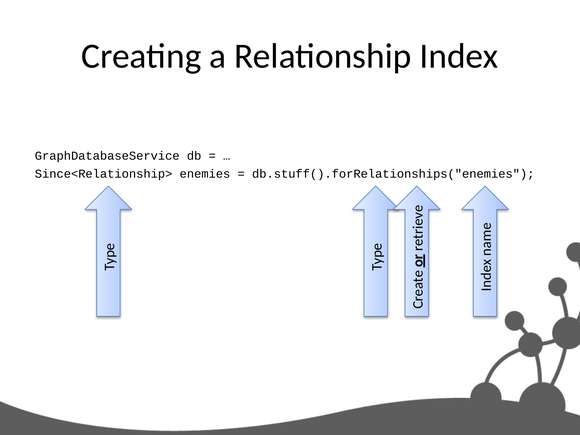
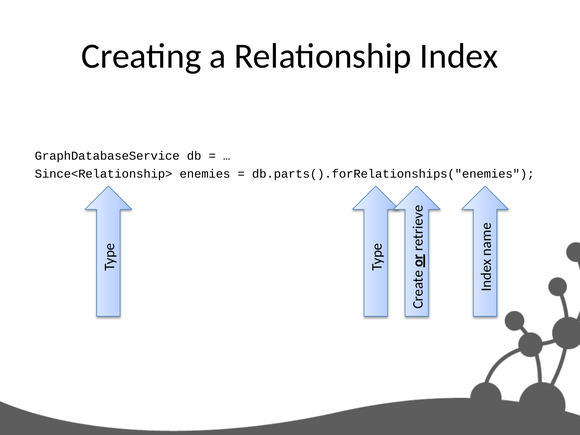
db.stuff().forRelationships("enemies: db.stuff().forRelationships("enemies -> db.parts().forRelationships("enemies (393, 174)
